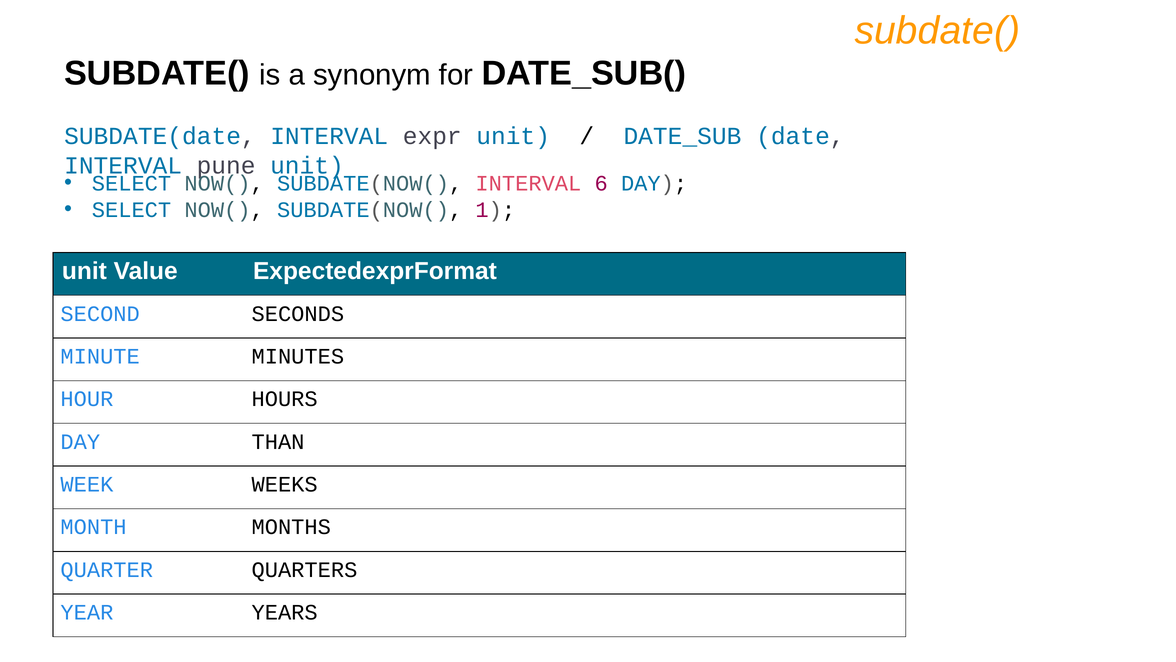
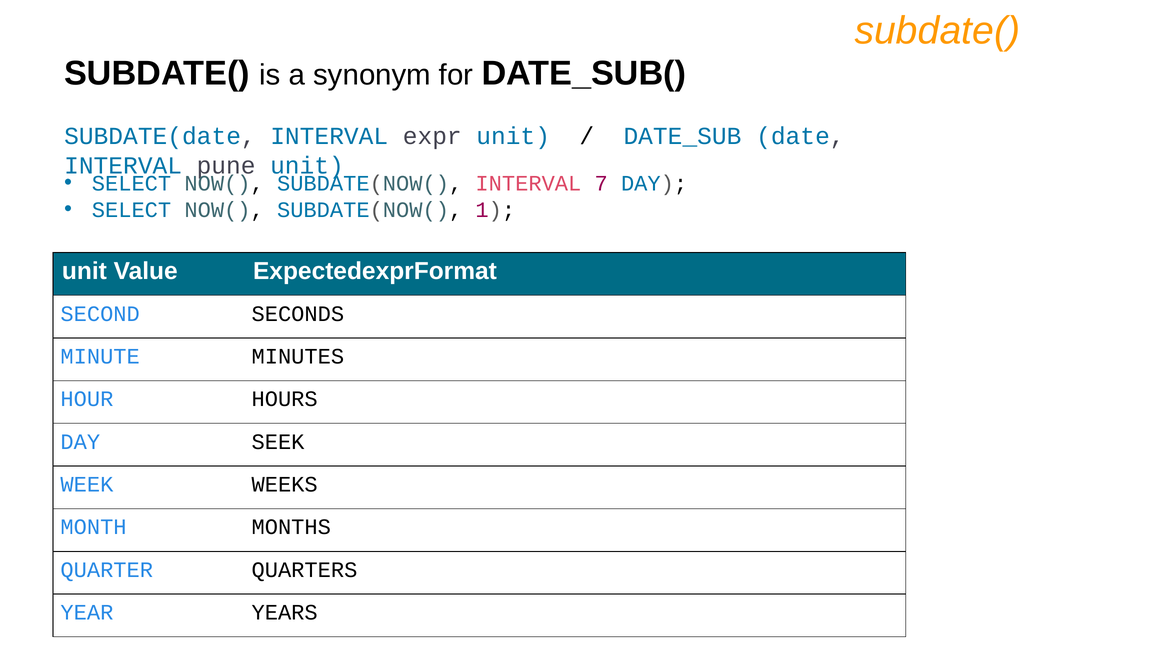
6: 6 -> 7 (601, 183)
THAN: THAN -> SEEK (278, 441)
